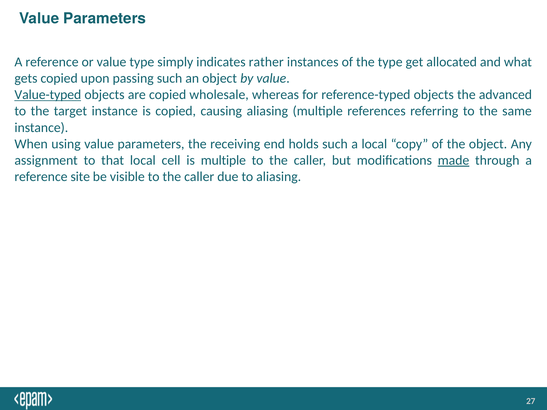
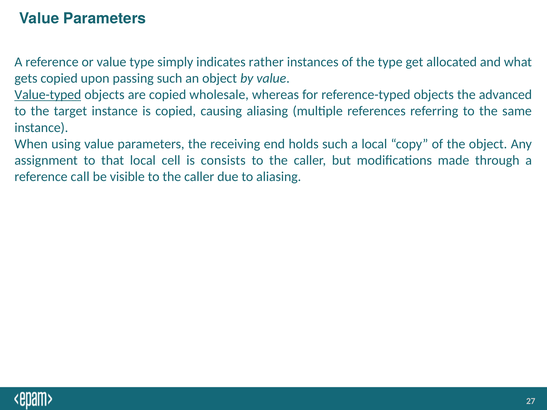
is multiple: multiple -> consists (223, 160)
made underline: present -> none (454, 160)
site: site -> call (80, 177)
